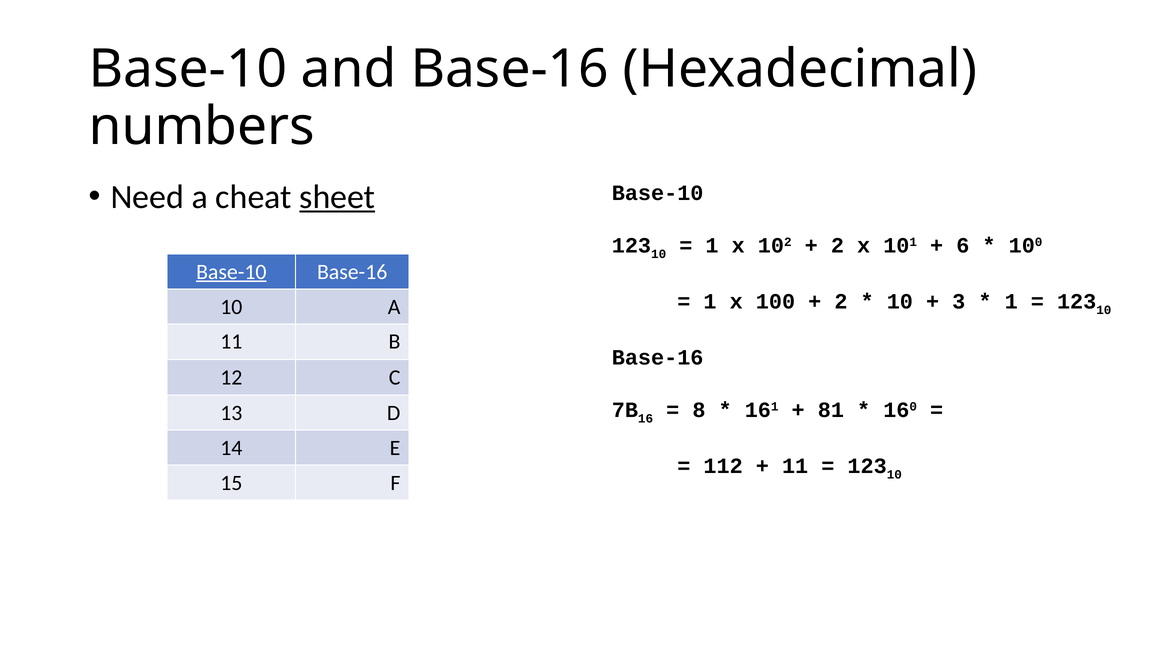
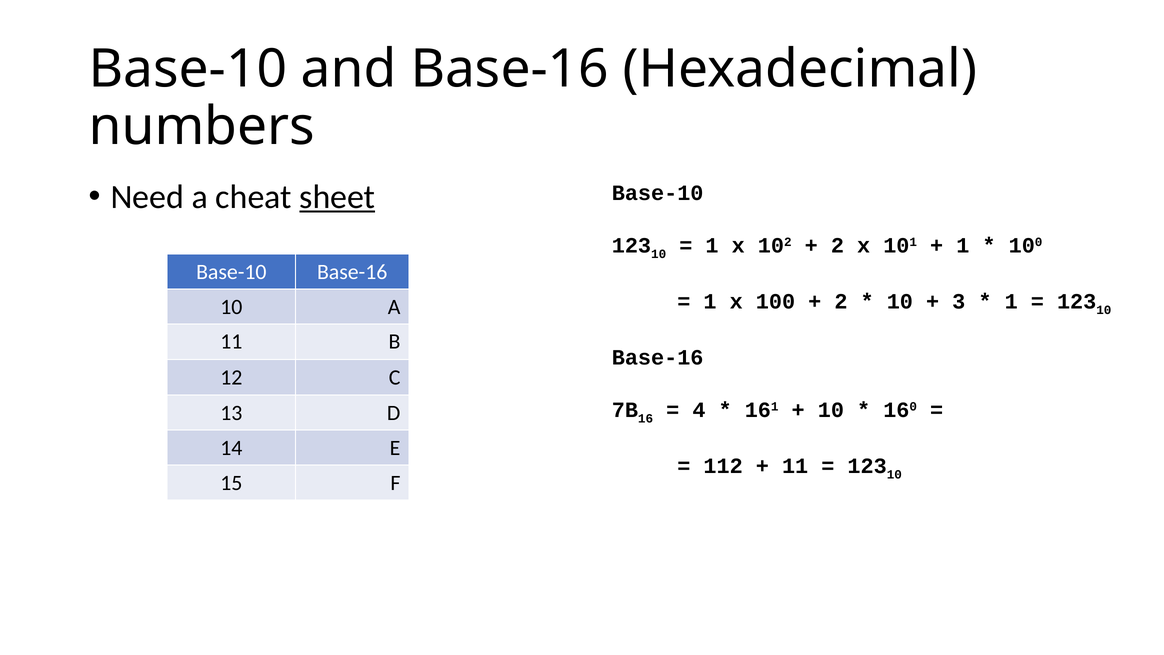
6: 6 -> 1 (963, 246)
Base-10 underline: present -> none (231, 272)
8: 8 -> 4 (699, 410)
81: 81 -> 10 (831, 410)
